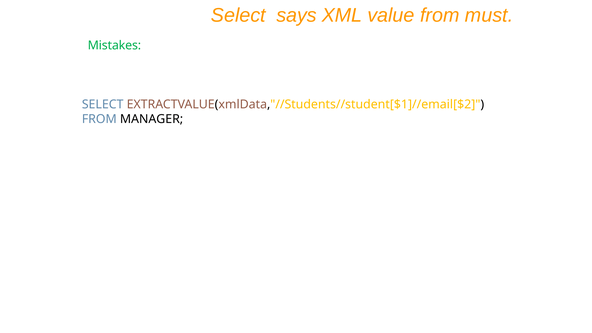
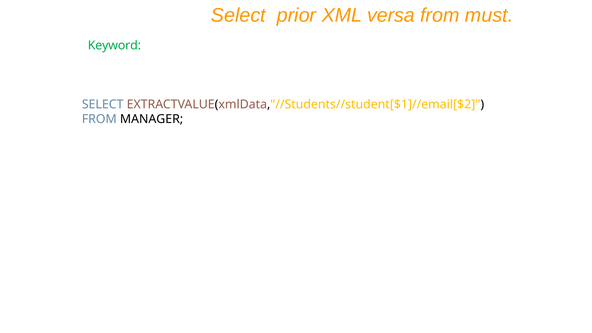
says: says -> prior (296, 15)
value: value -> versa (391, 15)
Mistakes: Mistakes -> Keyword (114, 45)
